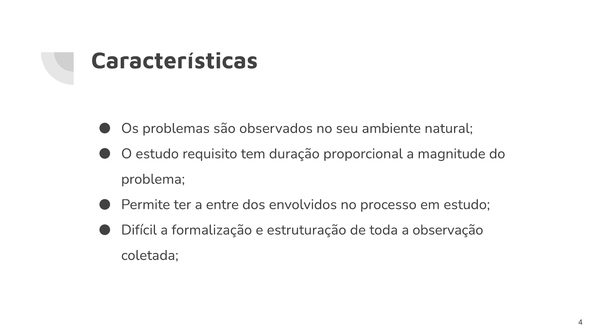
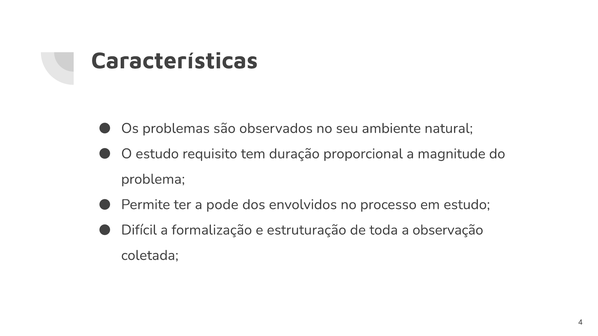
entre: entre -> pode (222, 205)
